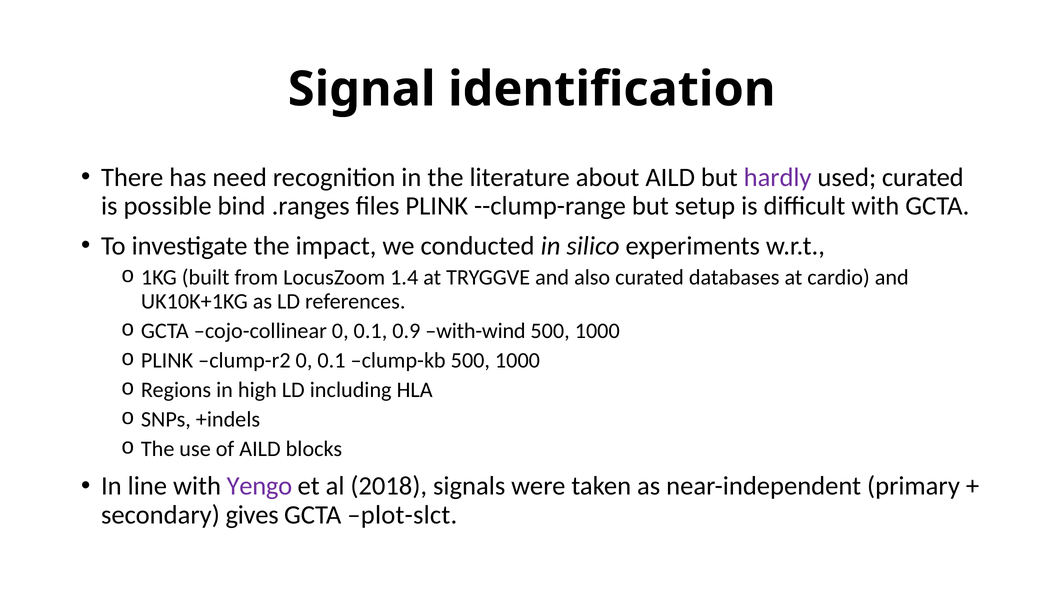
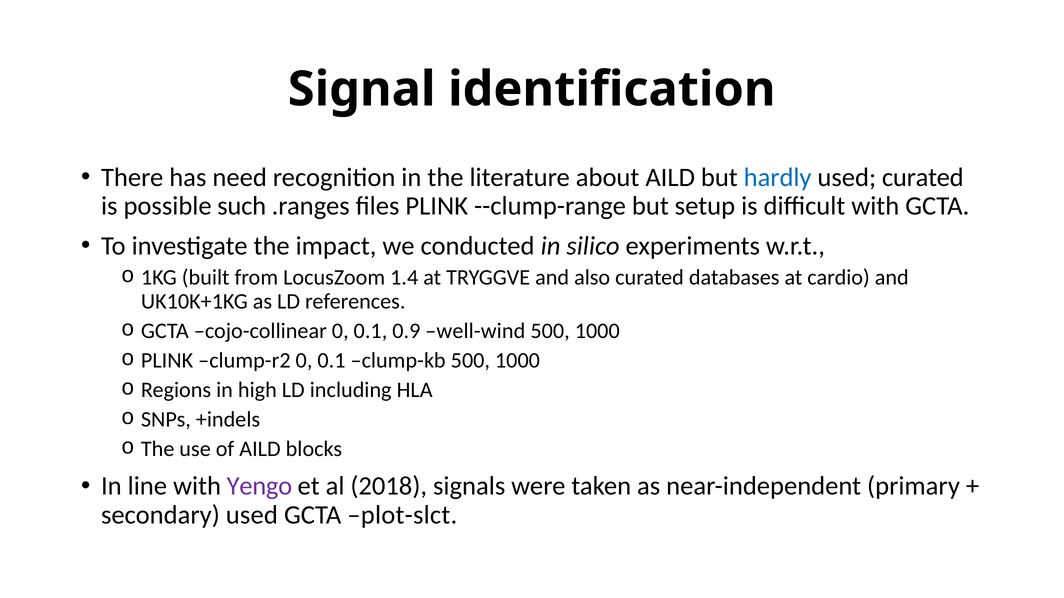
hardly colour: purple -> blue (778, 178)
bind: bind -> such (242, 206)
with-wind: with-wind -> well-wind (475, 331)
secondary gives: gives -> used (252, 515)
